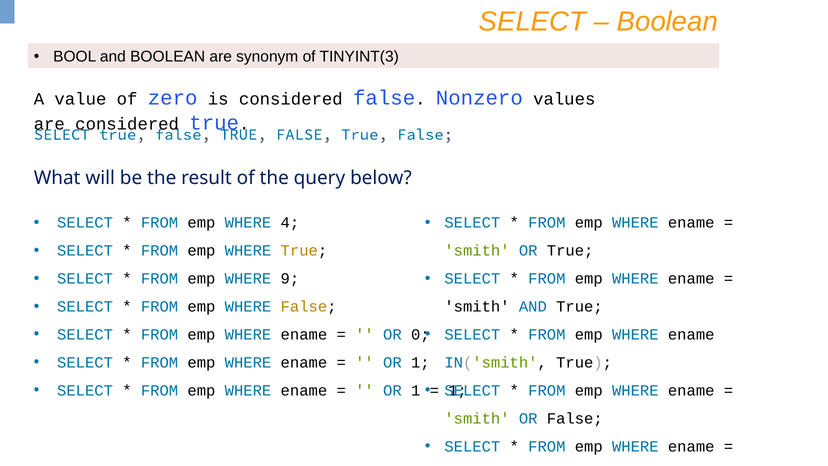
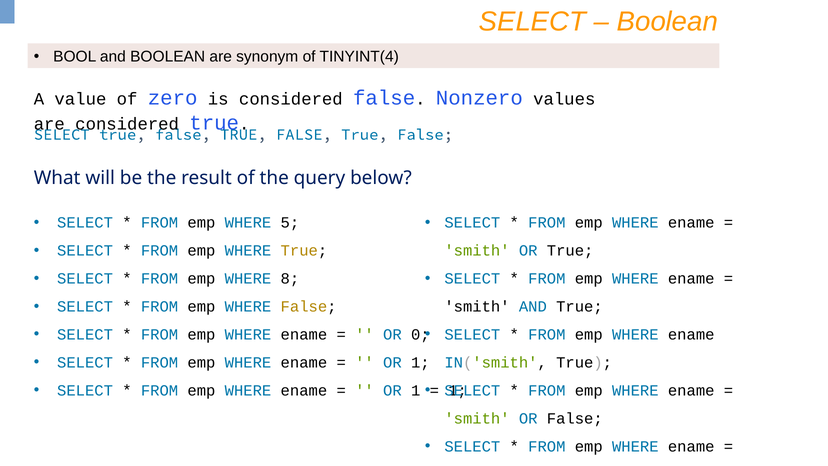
TINYINT(3: TINYINT(3 -> TINYINT(4 (359, 57)
4: 4 -> 5 (290, 223)
9: 9 -> 8 (290, 279)
